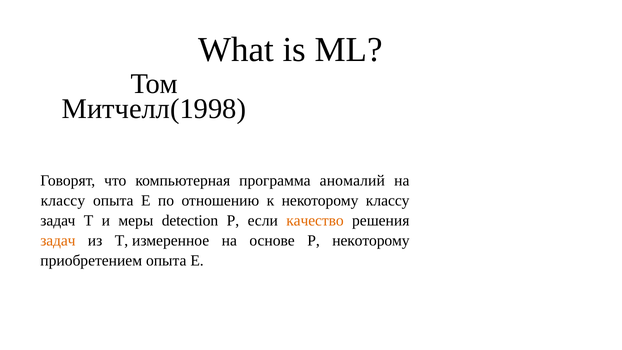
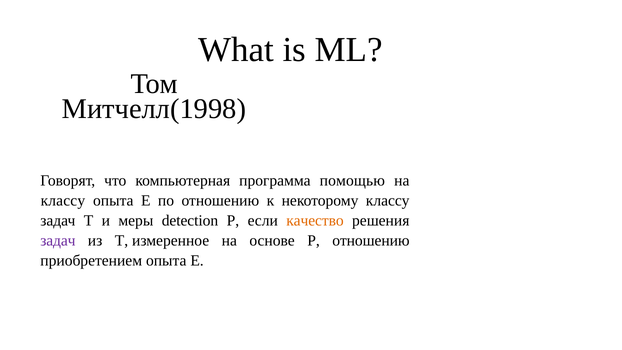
аномалий: аномалий -> помощью (352, 181)
задач colour: orange -> purple (58, 241)
P некоторому: некоторому -> отношению (371, 241)
